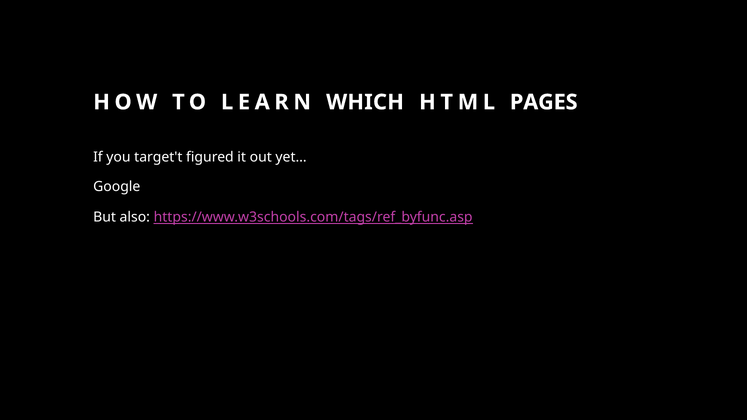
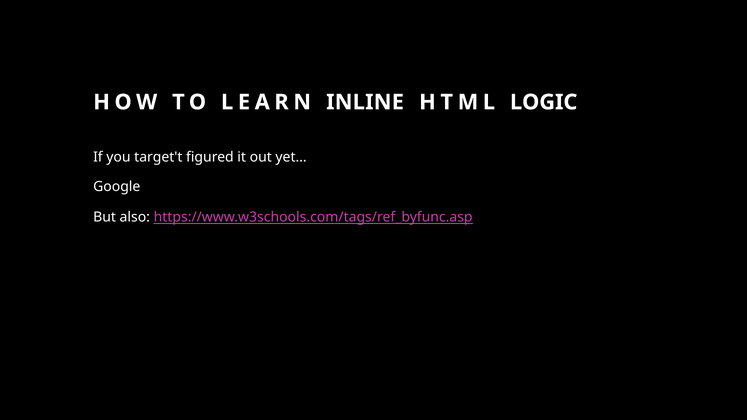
WHICH: WHICH -> INLINE (365, 102)
PAGES: PAGES -> LOGIC (544, 102)
